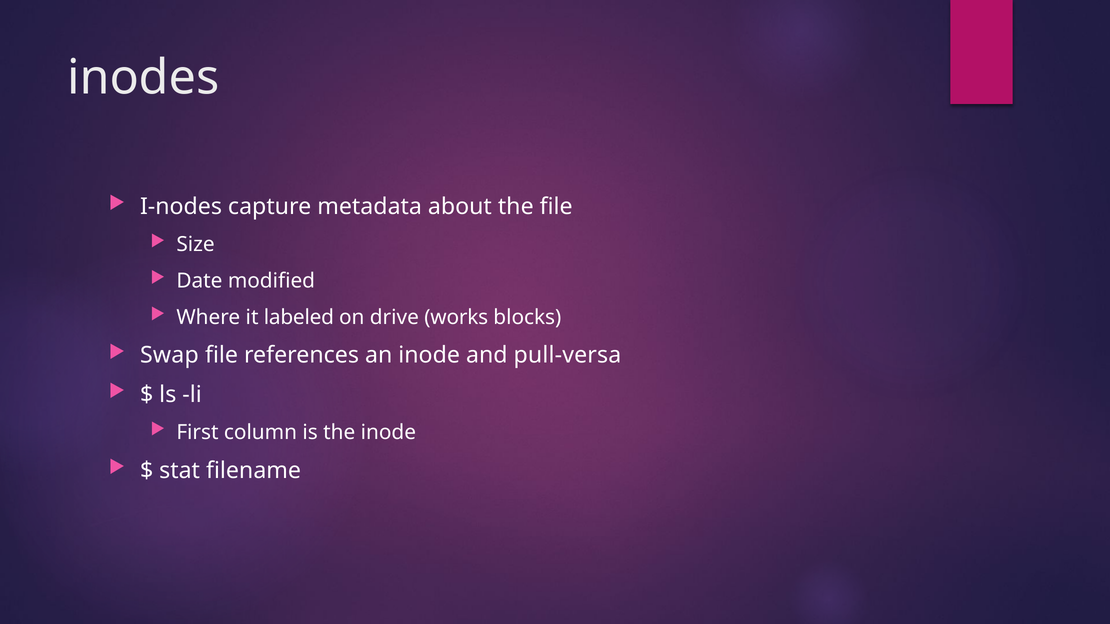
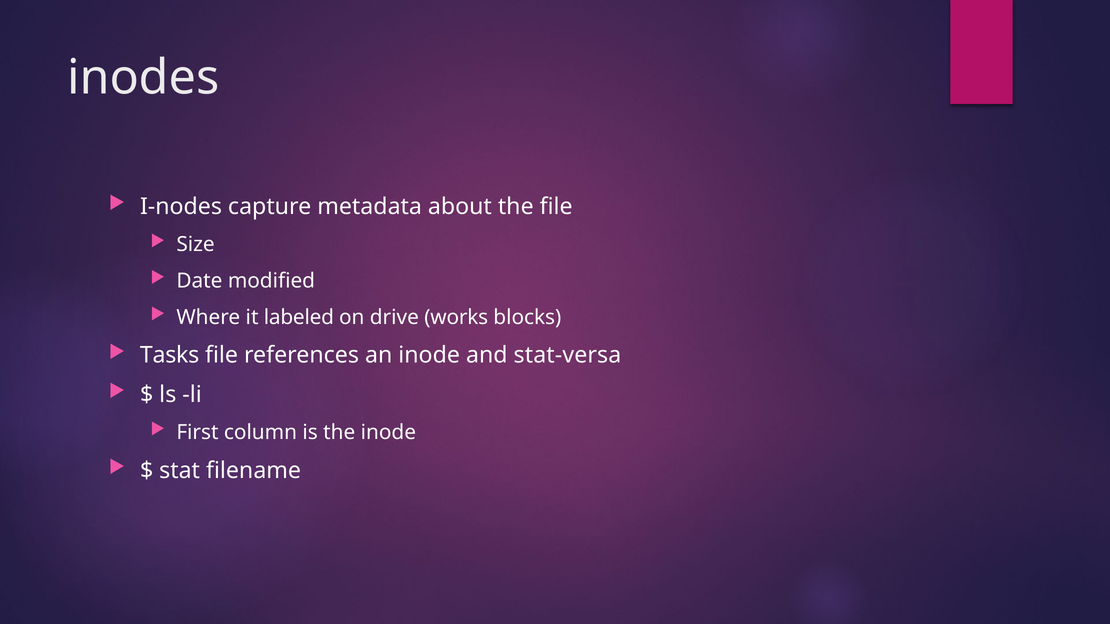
Swap: Swap -> Tasks (170, 356)
pull-versa: pull-versa -> stat-versa (567, 356)
